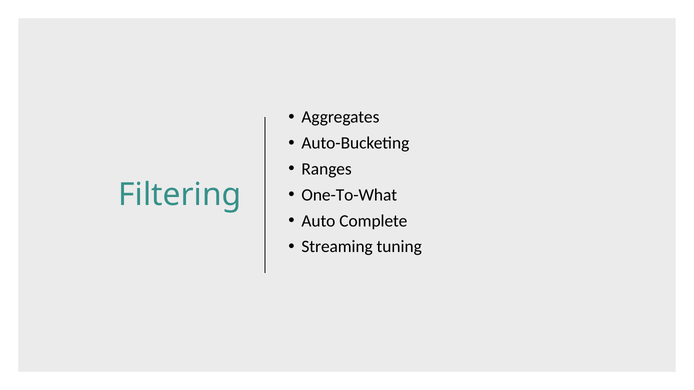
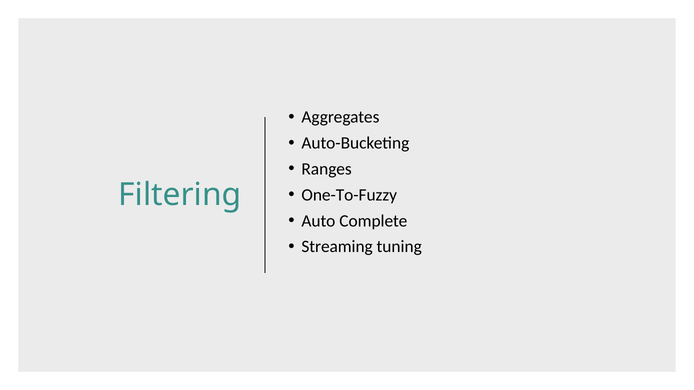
One-To-What: One-To-What -> One-To-Fuzzy (349, 195)
